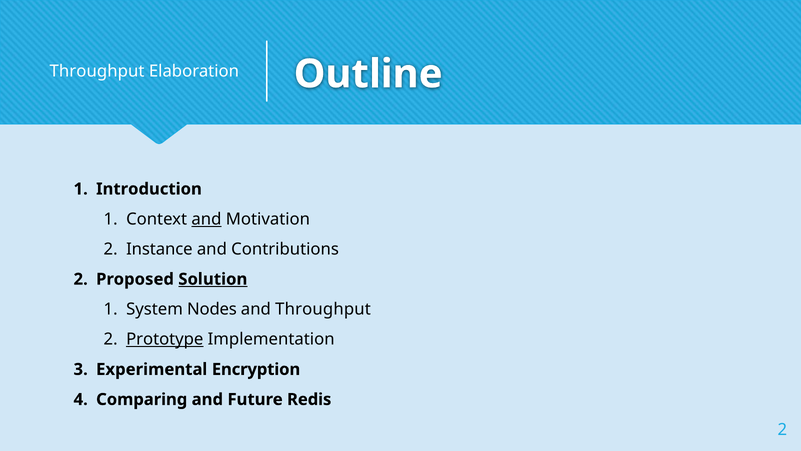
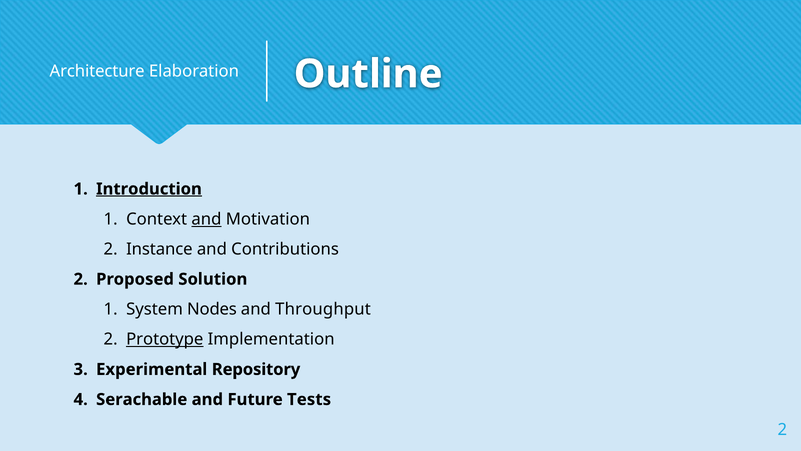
Throughput: Throughput -> Architecture (97, 71)
Introduction underline: none -> present (149, 189)
Solution underline: present -> none (213, 279)
Encryption: Encryption -> Repository (256, 369)
Comparing: Comparing -> Serachable (142, 399)
Redis: Redis -> Tests (309, 399)
